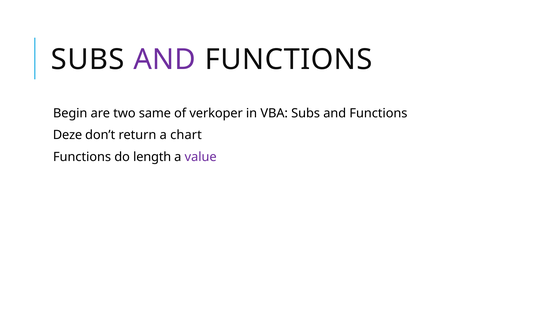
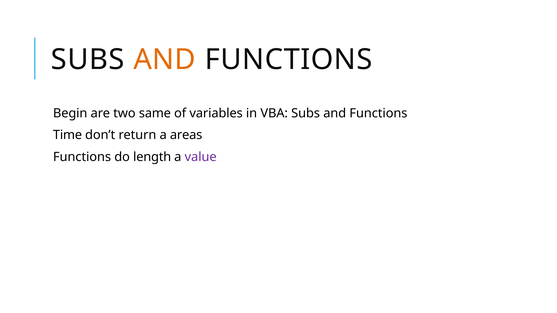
AND colour: purple -> orange (165, 60)
verkoper: verkoper -> variables (216, 113)
Deze: Deze -> Time (68, 135)
chart: chart -> areas (186, 135)
